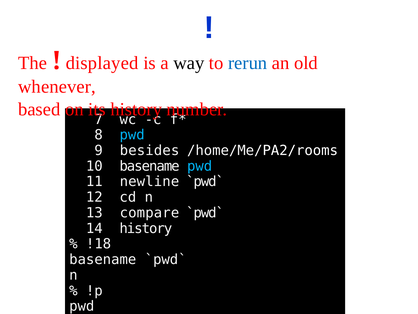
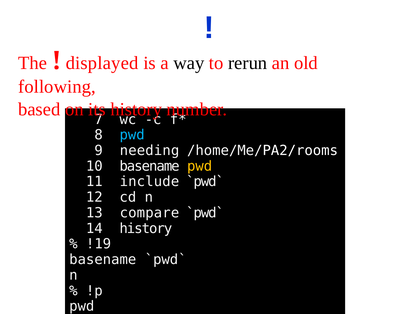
rerun colour: blue -> black (248, 63)
whenever: whenever -> following (57, 87)
besides: besides -> needing (150, 150)
pwd colour: light blue -> yellow (200, 166)
newline: newline -> include (149, 181)
!18: !18 -> !19 (99, 244)
